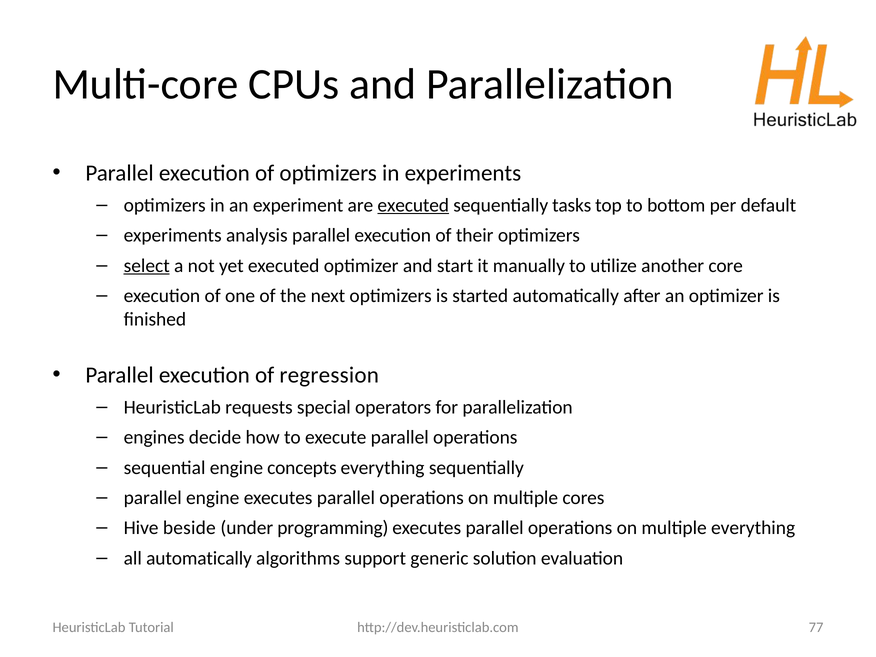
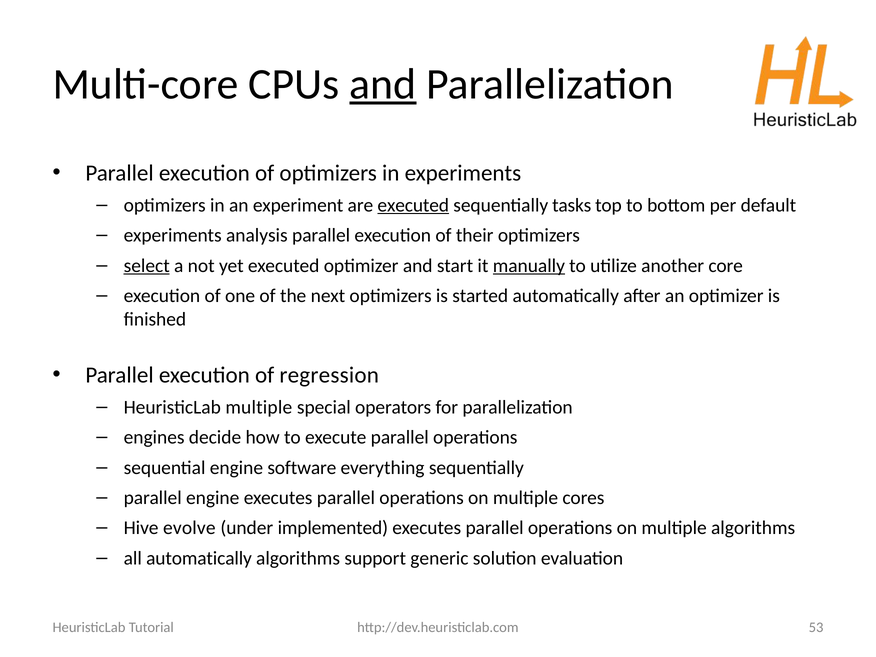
and underline: none -> present (383, 84)
manually underline: none -> present (529, 266)
HeuristicLab requests: requests -> multiple (259, 407)
concepts: concepts -> software (302, 468)
beside: beside -> evolve (189, 528)
programming: programming -> implemented (333, 528)
multiple everything: everything -> algorithms (753, 528)
77: 77 -> 53 (816, 627)
